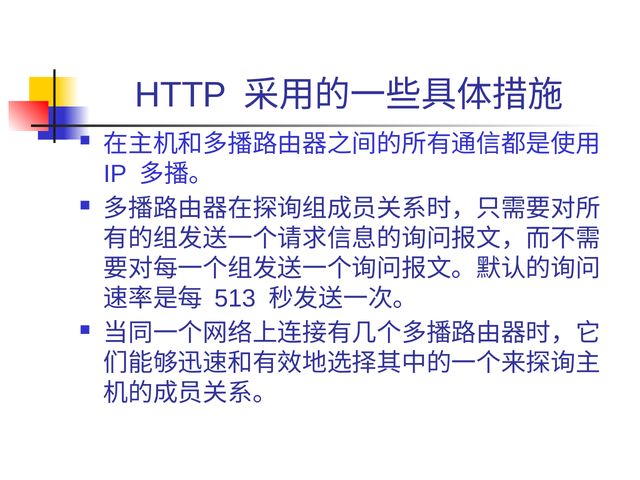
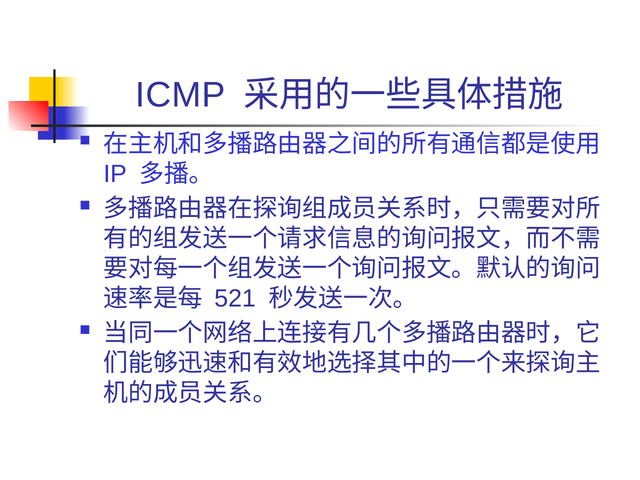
HTTP: HTTP -> ICMP (180, 95)
513: 513 -> 521 (235, 298)
